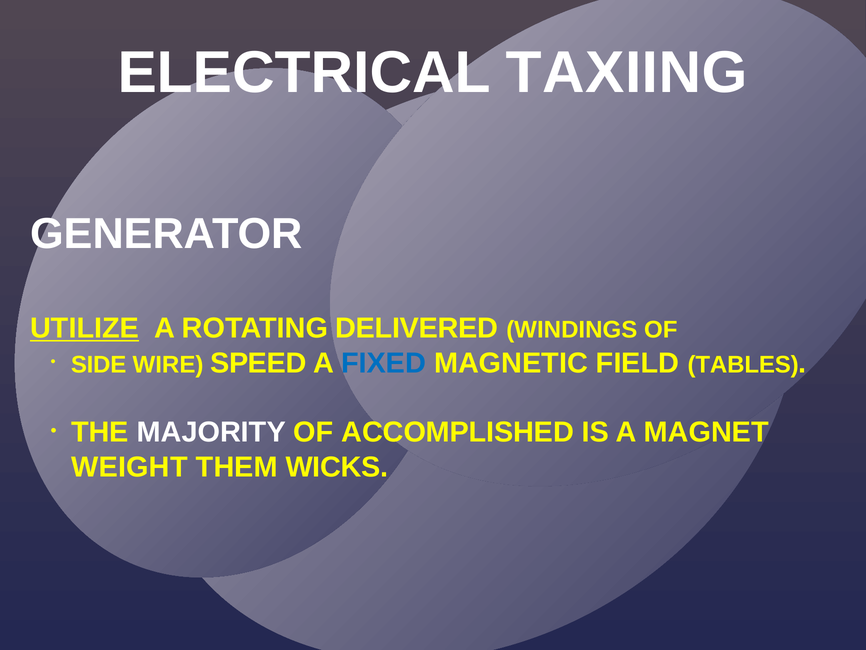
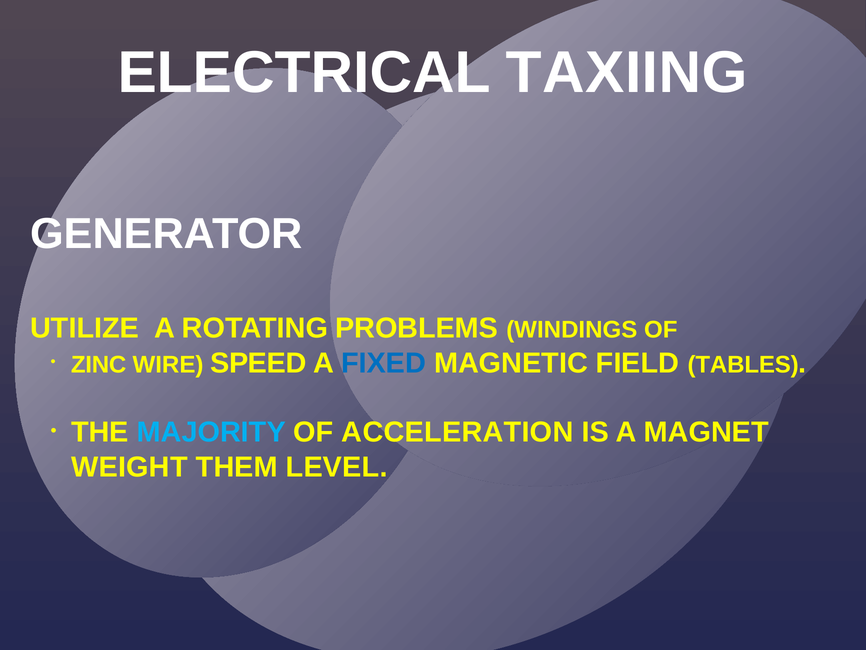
UTILIZE underline: present -> none (85, 328)
DELIVERED: DELIVERED -> PROBLEMS (417, 328)
SIDE: SIDE -> ZINC (99, 364)
MAJORITY colour: white -> light blue (211, 432)
ACCOMPLISHED: ACCOMPLISHED -> ACCELERATION (457, 432)
WICKS: WICKS -> LEVEL (337, 467)
